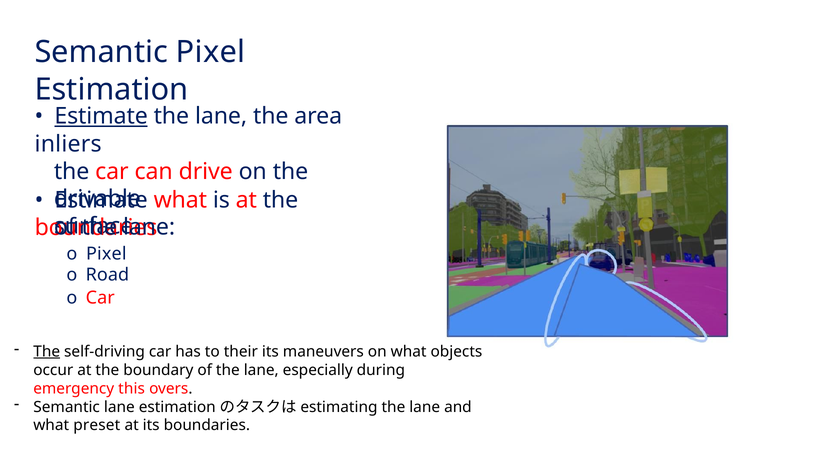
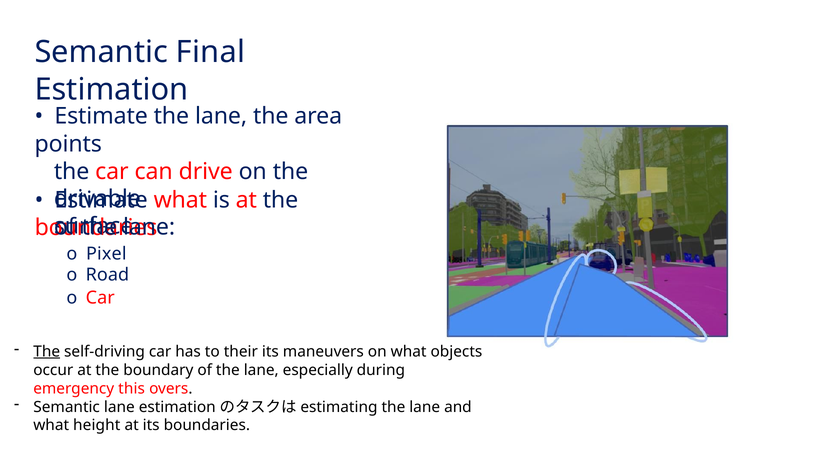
Semantic Pixel: Pixel -> Final (211, 52)
Estimate underline: present -> none (101, 116)
inliers: inliers -> points (68, 144)
preset: preset -> height (97, 426)
